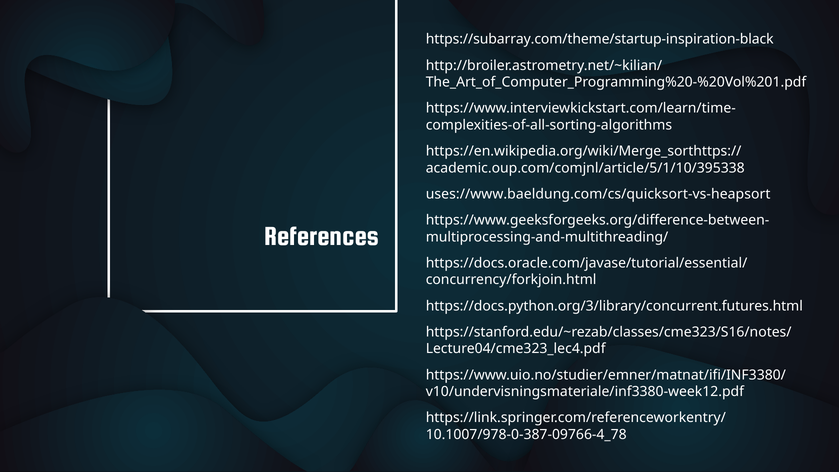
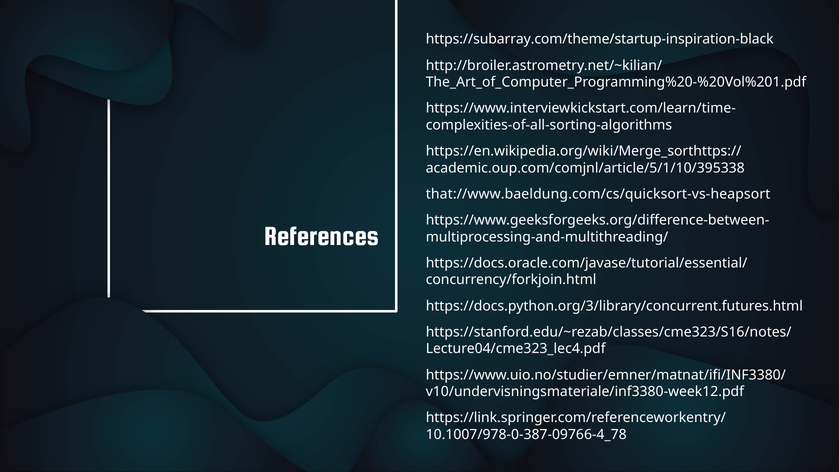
uses://www.baeldung.com/cs/quicksort-vs-heapsort: uses://www.baeldung.com/cs/quicksort-vs-heapsort -> that://www.baeldung.com/cs/quicksort-vs-heapsort (598, 194)
